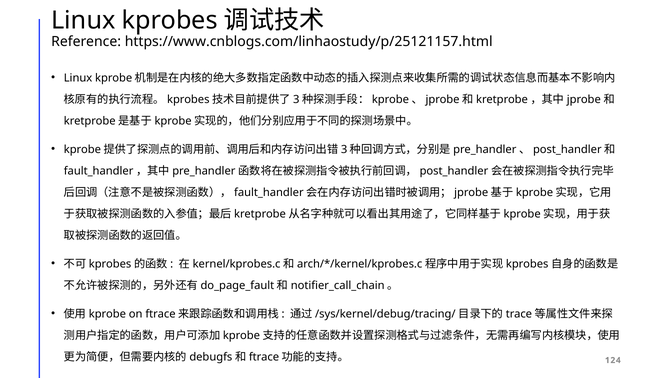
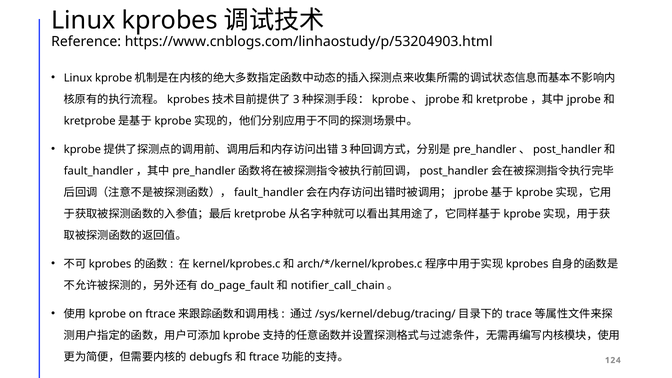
https://www.cnblogs.com/linhaostudy/p/25121157.html: https://www.cnblogs.com/linhaostudy/p/25121157.html -> https://www.cnblogs.com/linhaostudy/p/53204903.html (309, 42)
